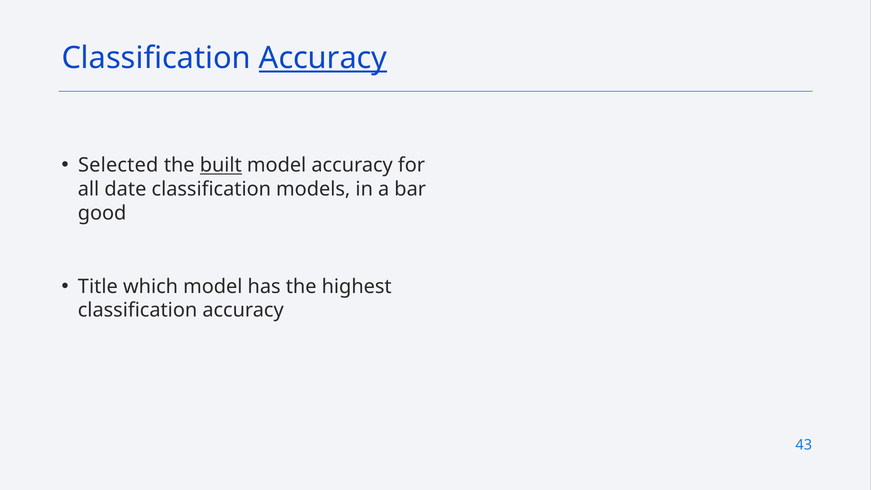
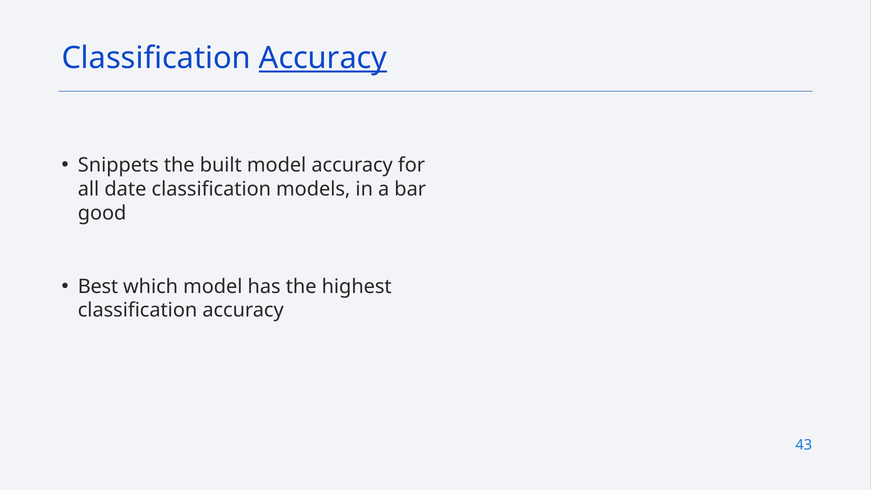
Selected: Selected -> Snippets (118, 165)
built underline: present -> none (221, 165)
Title: Title -> Best (98, 286)
